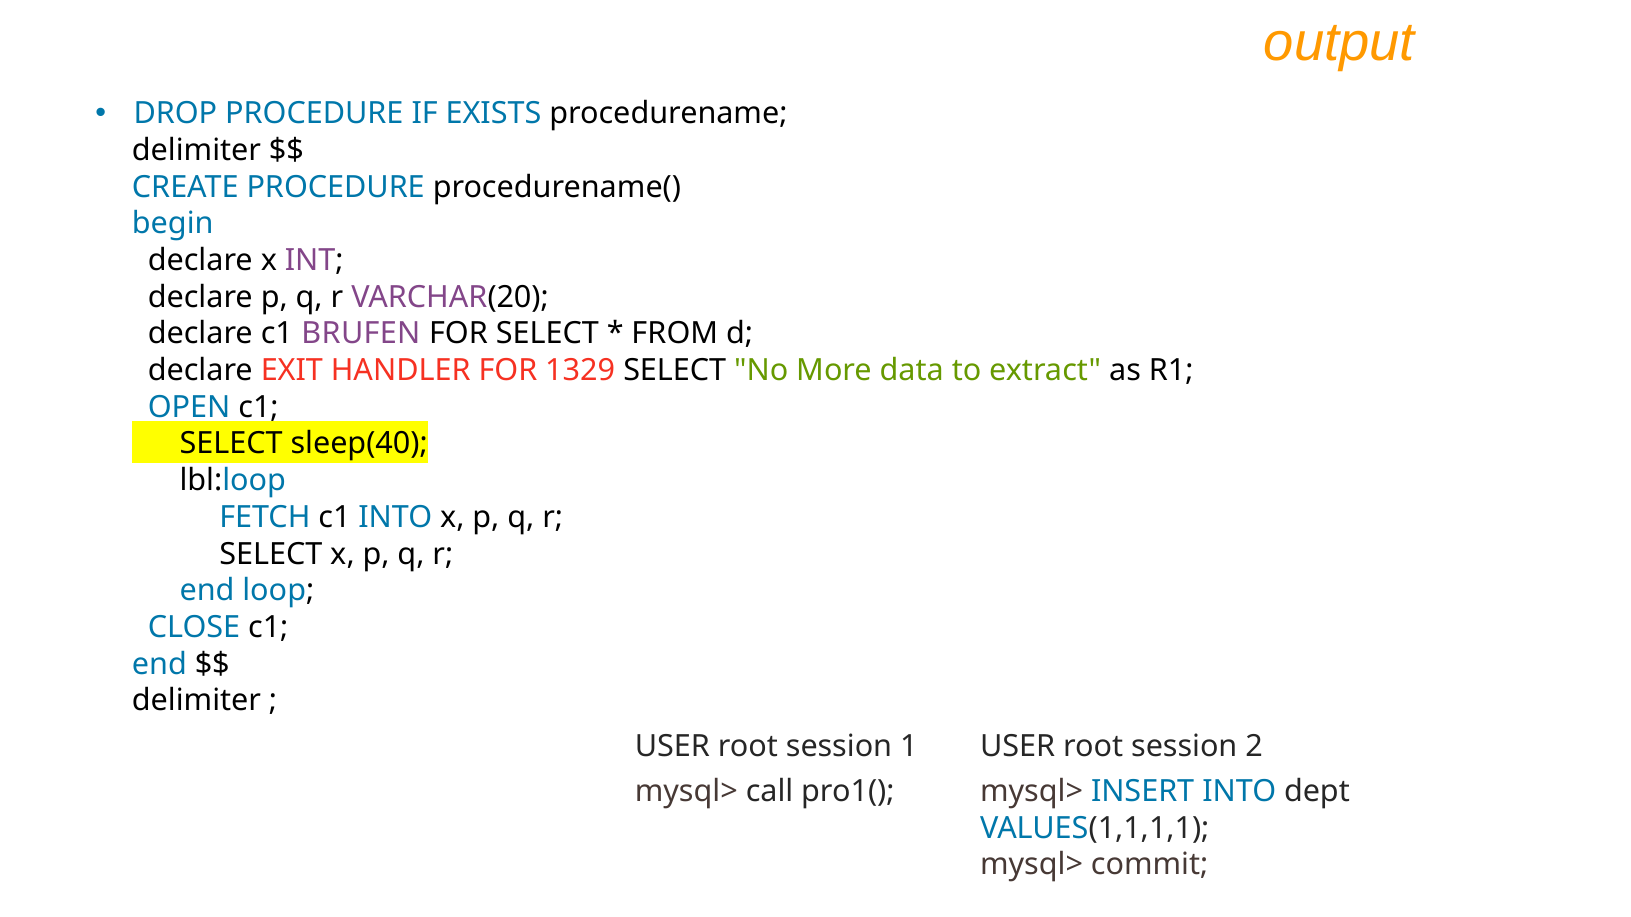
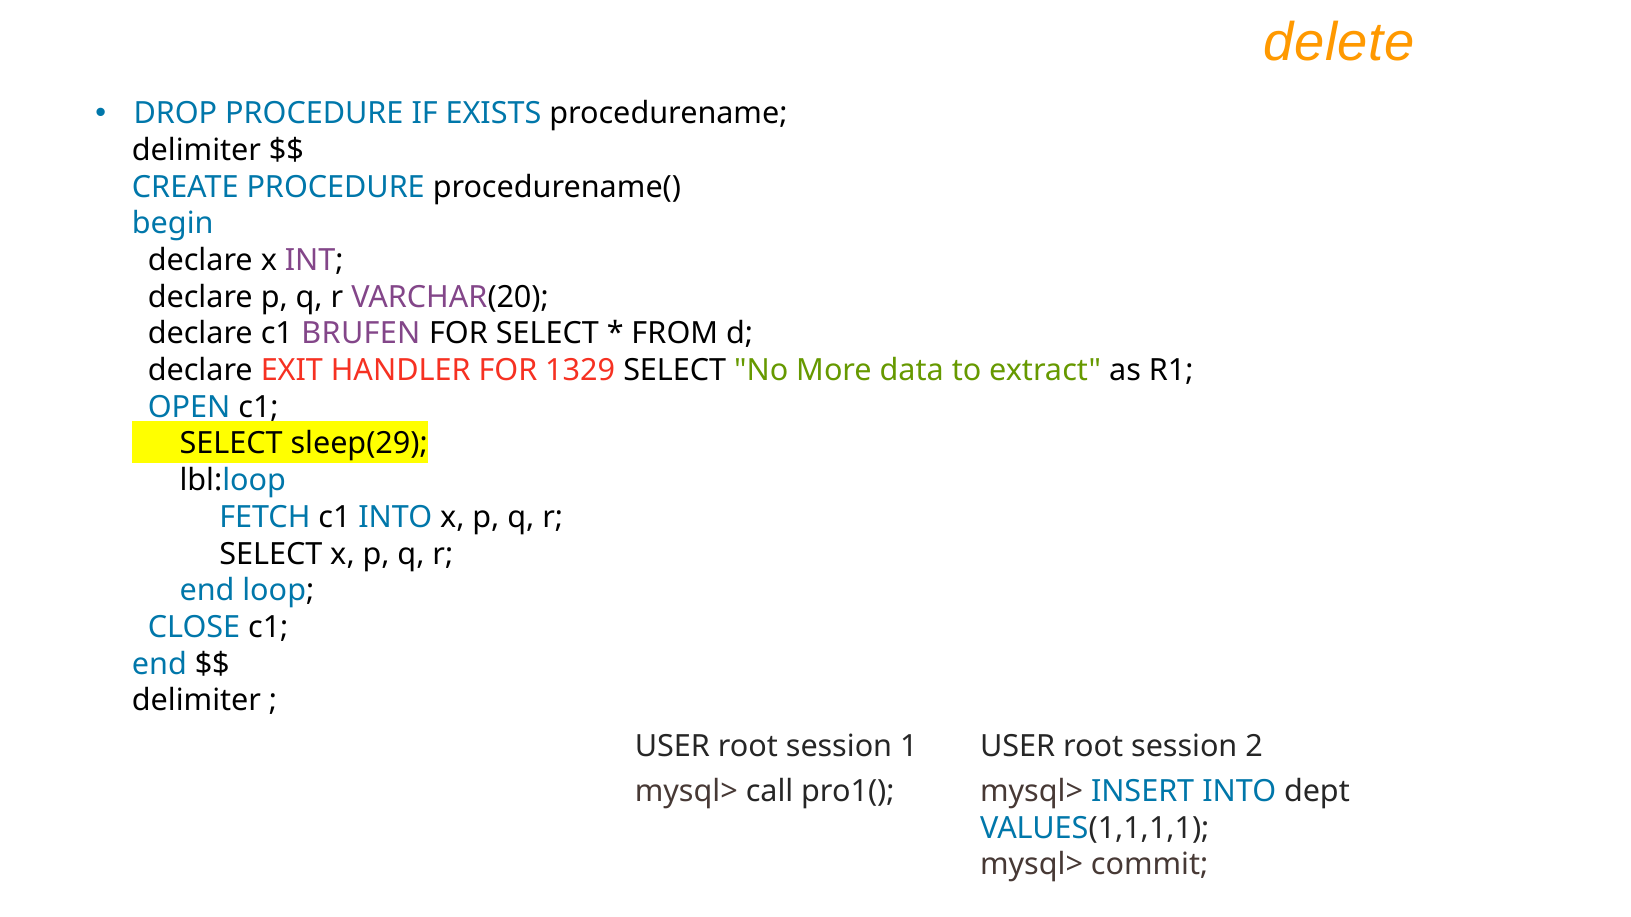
output: output -> delete (1339, 42)
sleep(40: sleep(40 -> sleep(29 (359, 444)
